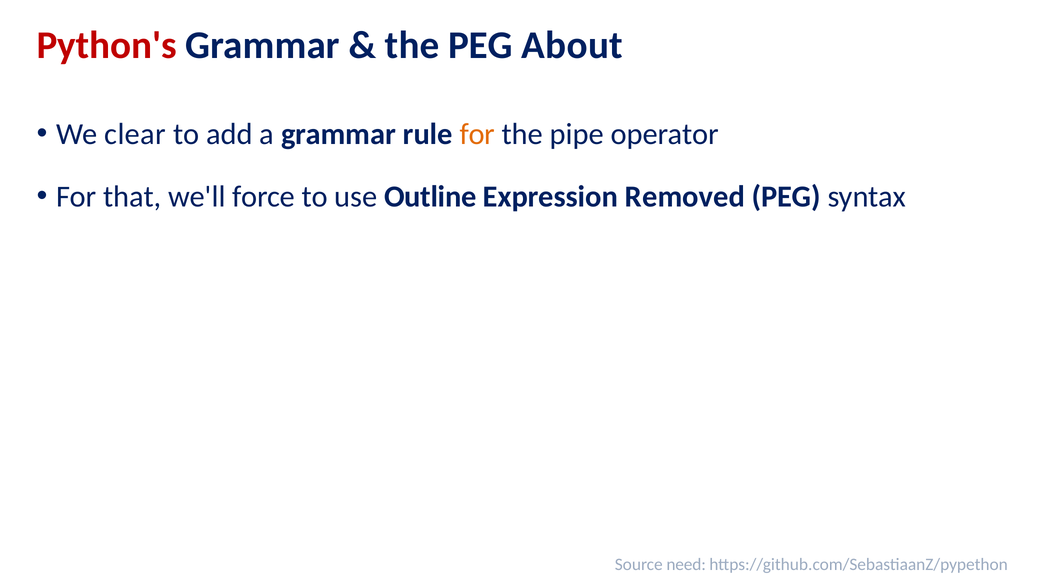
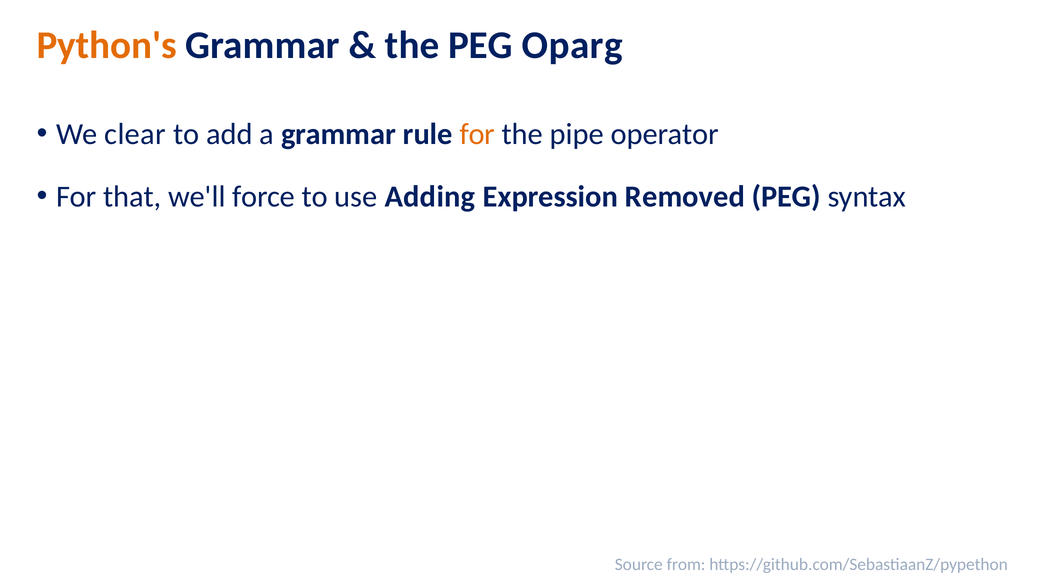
Python's colour: red -> orange (107, 45)
About: About -> Oparg (572, 45)
Outline: Outline -> Adding (430, 197)
need: need -> from (686, 564)
